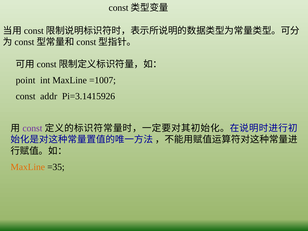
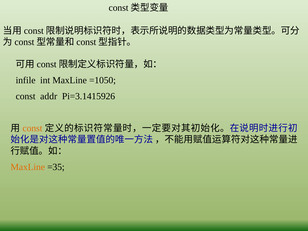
point: point -> infile (26, 80)
=1007: =1007 -> =1050 (103, 80)
const colour: purple -> orange (32, 128)
